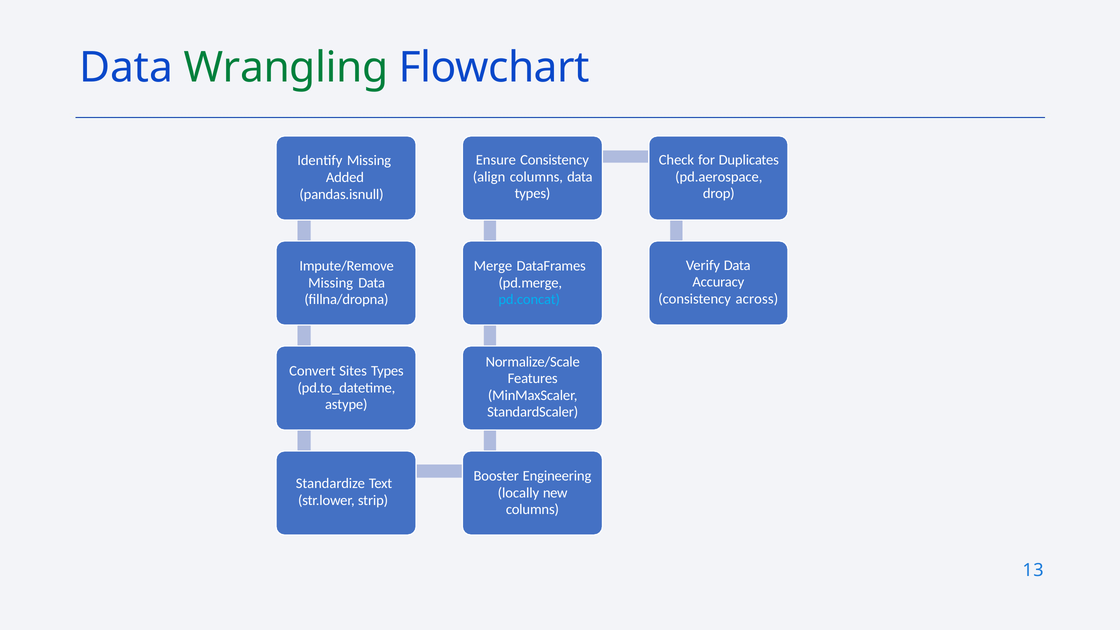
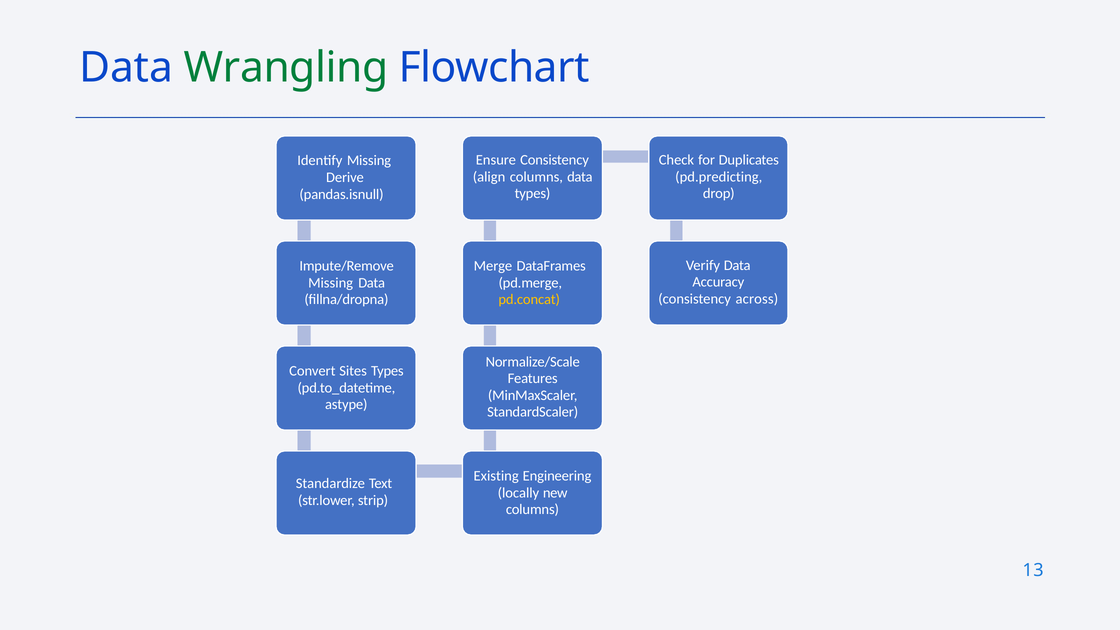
pd.aerospace: pd.aerospace -> pd.predicting (719, 177)
Added: Added -> Derive (345, 178)
pd.concat colour: light blue -> yellow (529, 299)
Booster: Booster -> Existing (496, 476)
